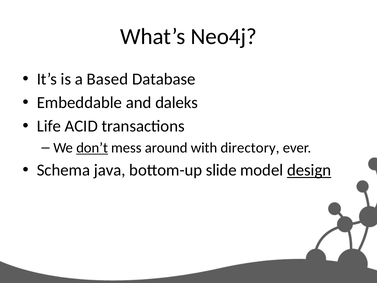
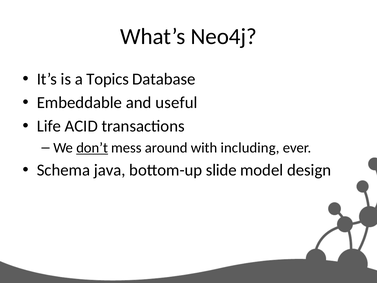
Based: Based -> Topics (108, 79)
daleks: daleks -> useful (176, 103)
directory: directory -> including (250, 148)
design underline: present -> none (309, 170)
